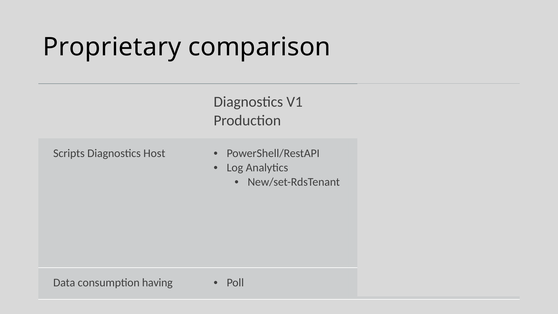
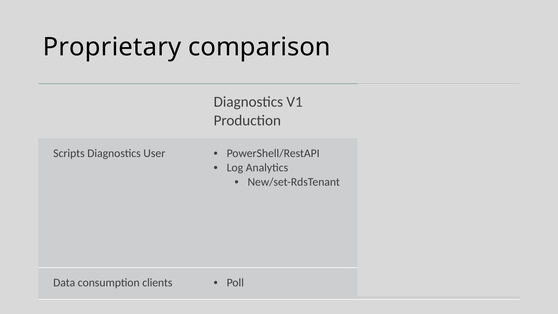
Host: Host -> User (154, 153)
having: having -> clients (157, 283)
